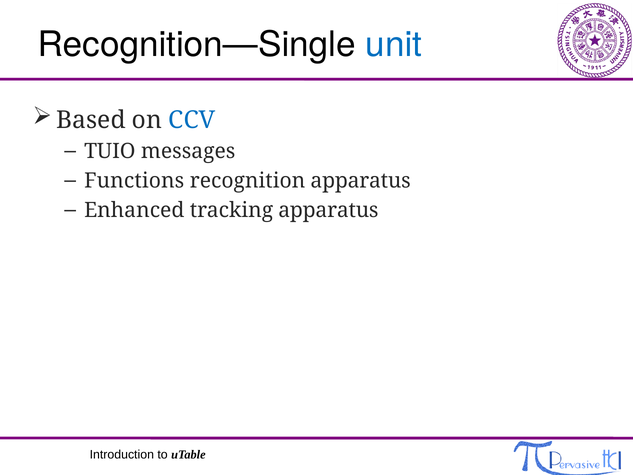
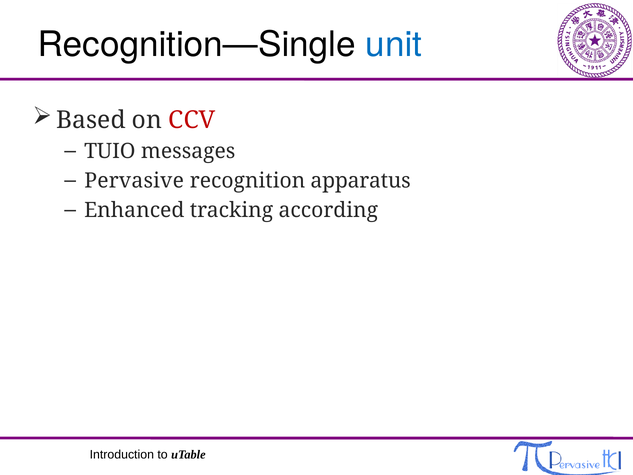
CCV colour: blue -> red (192, 120)
Functions: Functions -> Pervasive (134, 181)
tracking apparatus: apparatus -> according (328, 210)
